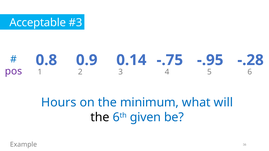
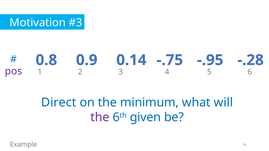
Acceptable: Acceptable -> Motivation (38, 23)
Hours: Hours -> Direct (59, 103)
the colour: black -> purple (100, 117)
